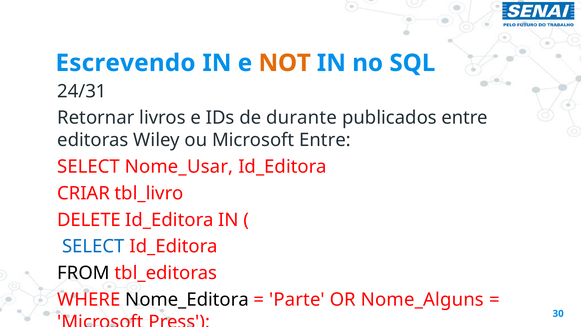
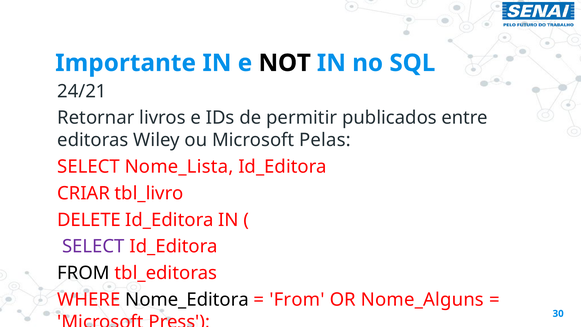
Escrevendo: Escrevendo -> Importante (126, 63)
NOT colour: orange -> black (285, 63)
24/31: 24/31 -> 24/21 (82, 91)
durante: durante -> permitir (302, 118)
Microsoft Entre: Entre -> Pelas (325, 140)
Nome_Usar: Nome_Usar -> Nome_Lista (179, 167)
SELECT colour: blue -> purple (93, 246)
Parte: Parte -> From (297, 300)
